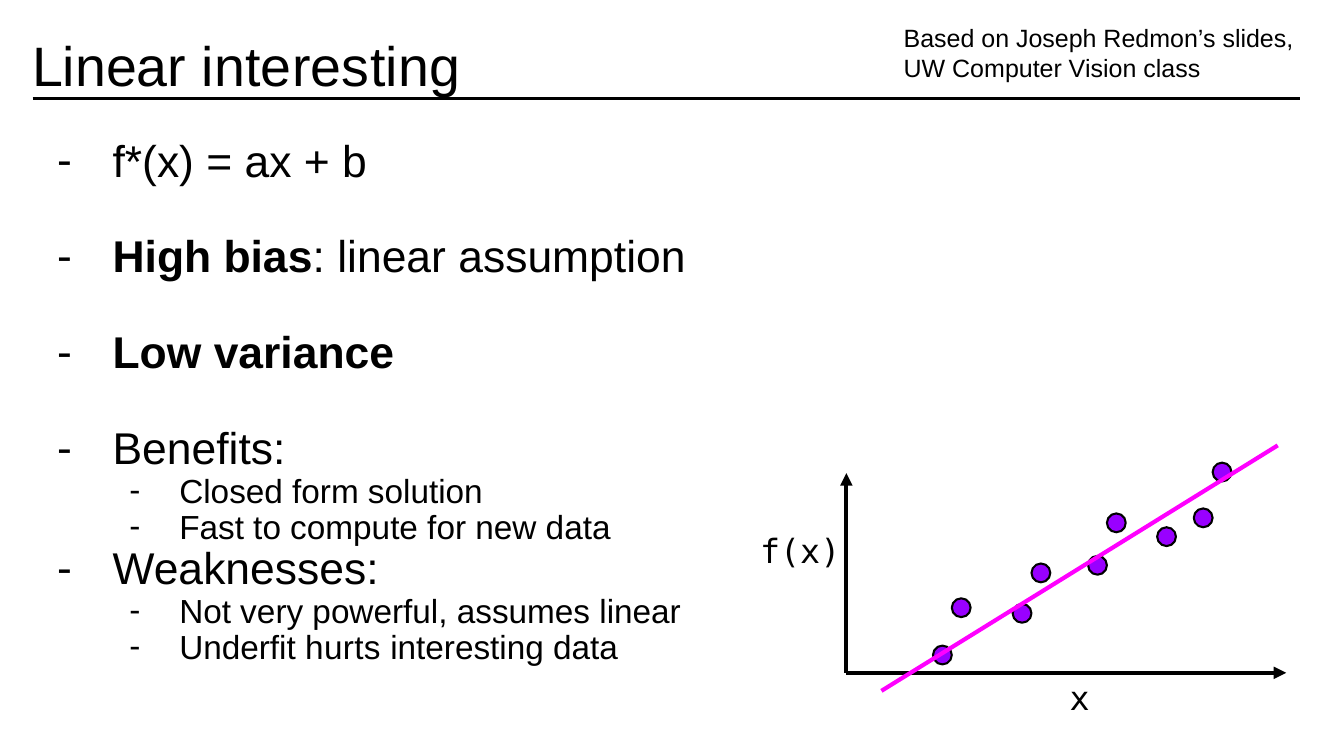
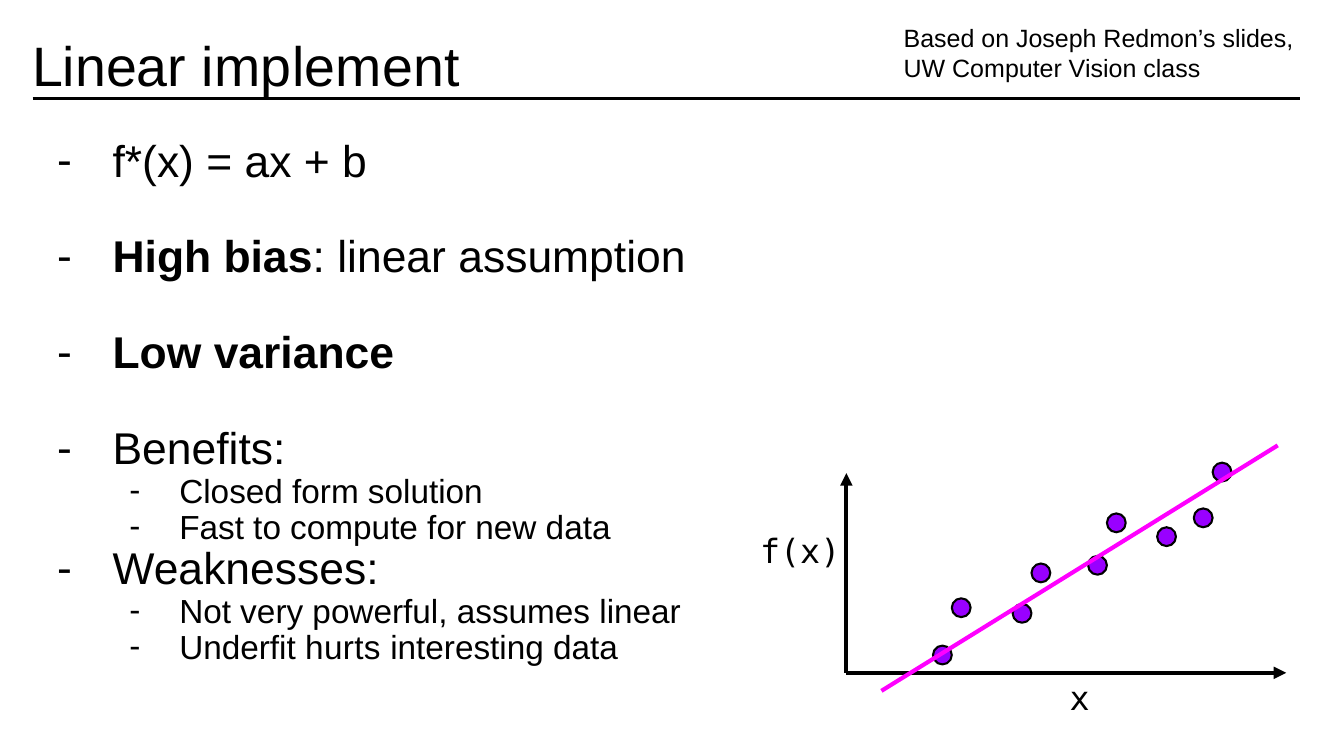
Linear interesting: interesting -> implement (331, 68)
